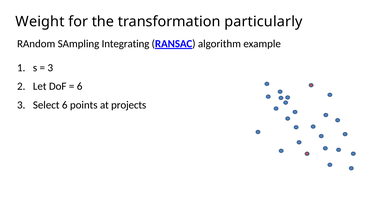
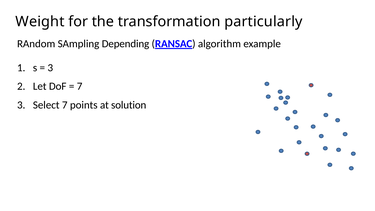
Integrating: Integrating -> Depending (126, 44)
6: 6 -> 7 (80, 86)
Select 6: 6 -> 7 (65, 105)
projects: projects -> solution (129, 105)
